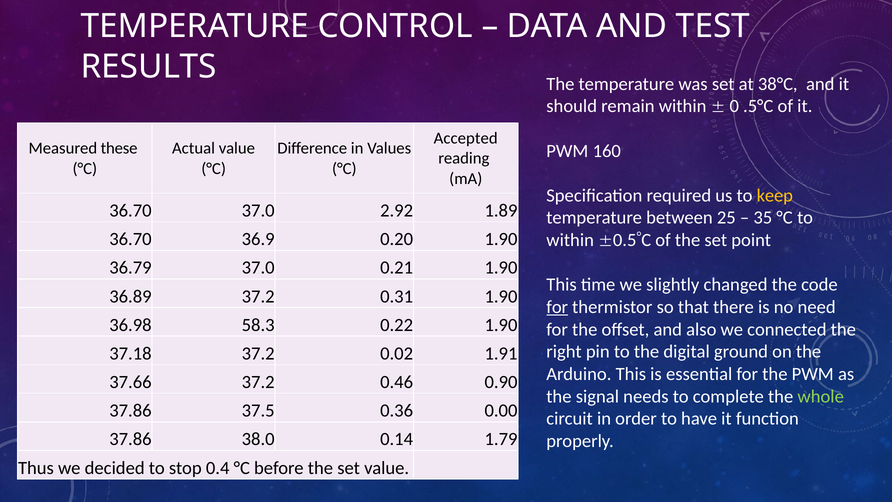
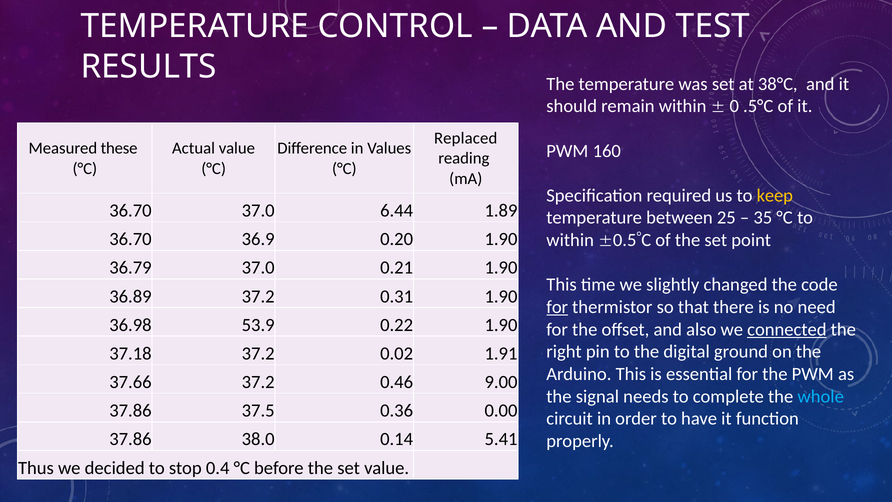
Accepted: Accepted -> Replaced (466, 138)
2.92: 2.92 -> 6.44 (397, 210)
58.3: 58.3 -> 53.9 (258, 325)
connected underline: none -> present (787, 329)
0.90: 0.90 -> 9.00 (501, 382)
whole colour: light green -> light blue (821, 396)
1.79: 1.79 -> 5.41 (501, 439)
